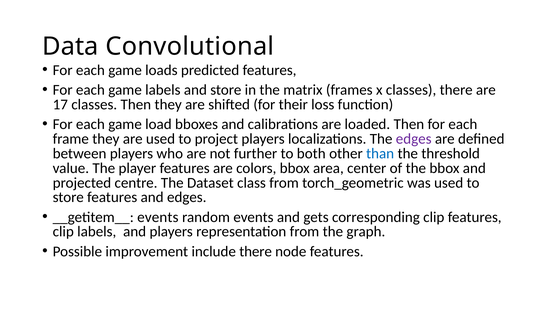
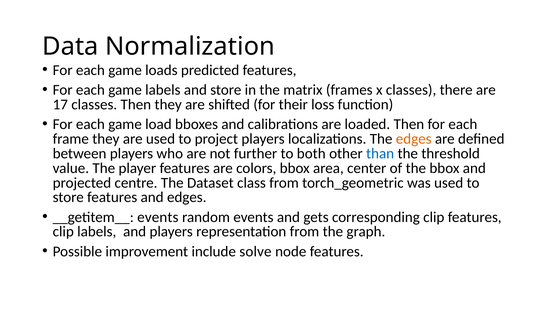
Convolutional: Convolutional -> Normalization (190, 47)
edges colour: purple -> orange (414, 139)
include there: there -> solve (255, 252)
